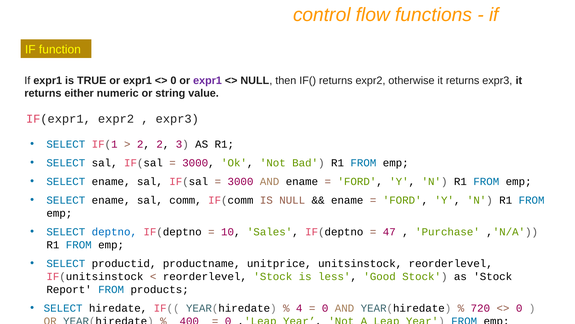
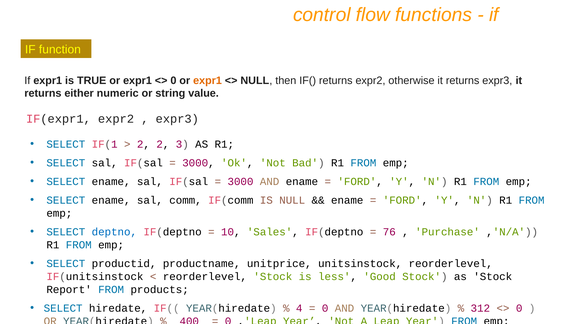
expr1 colour: purple -> orange (207, 80)
47: 47 -> 76 (389, 232)
720: 720 -> 312 (480, 308)
